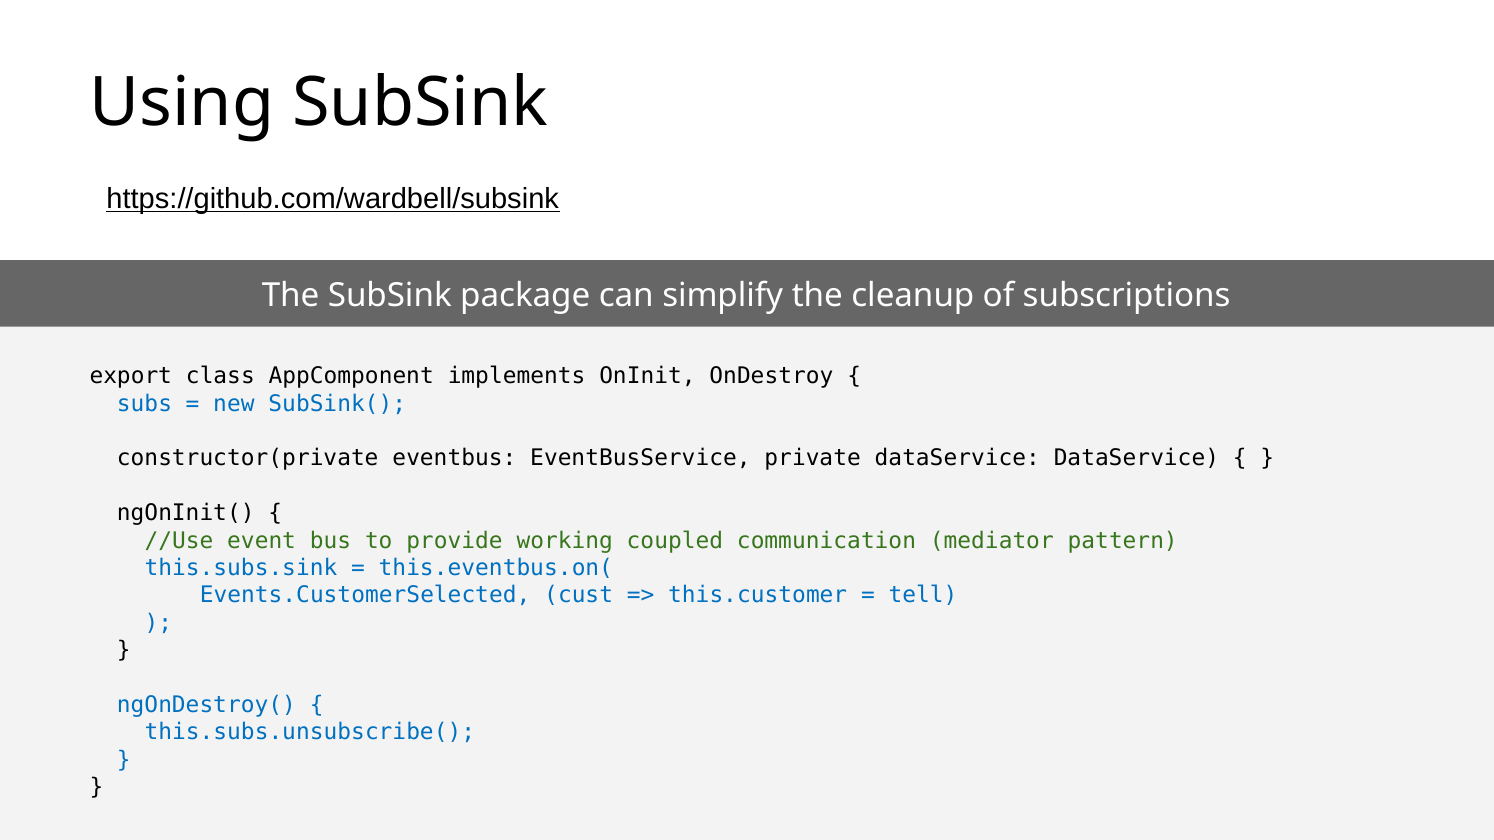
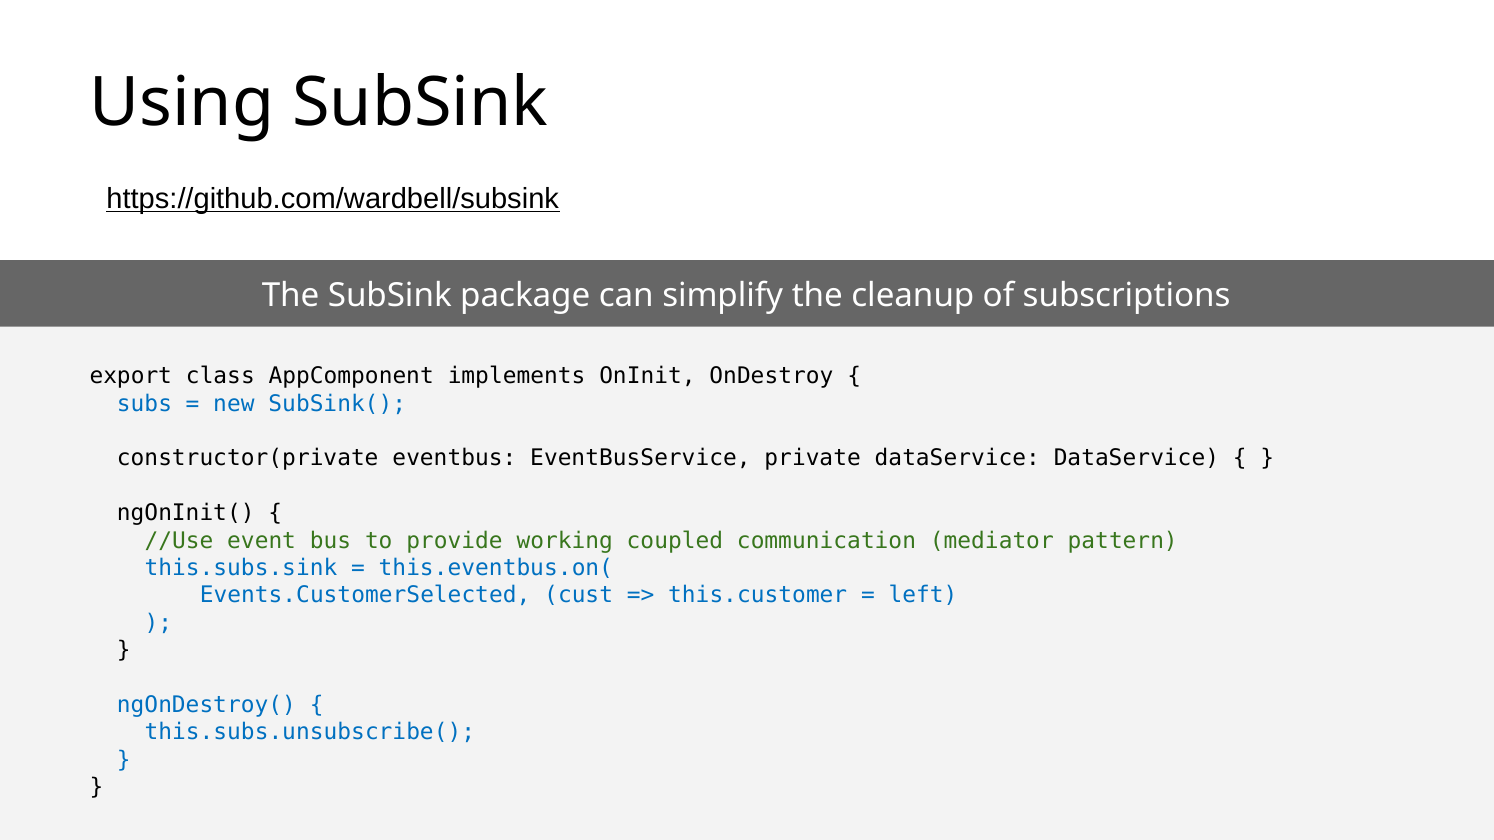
tell: tell -> left (923, 596)
